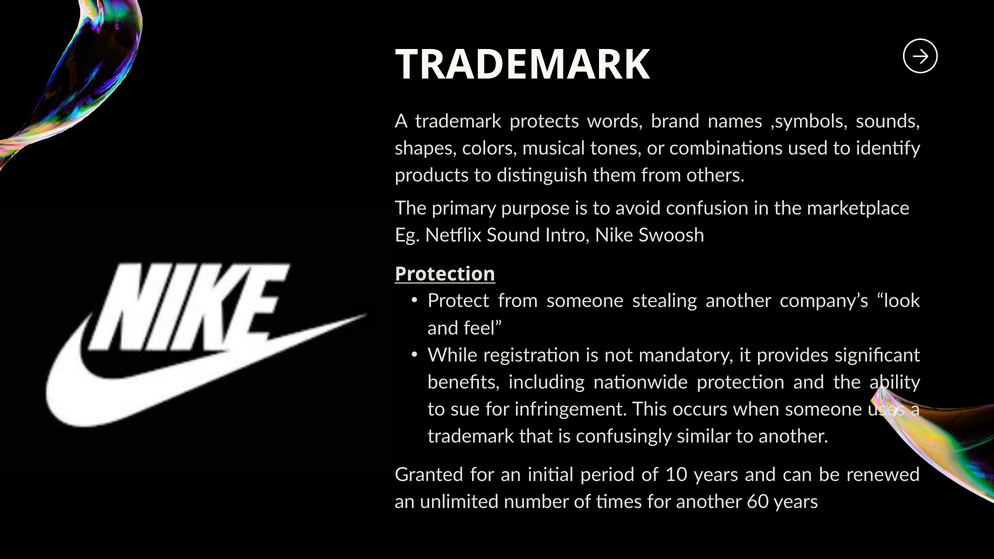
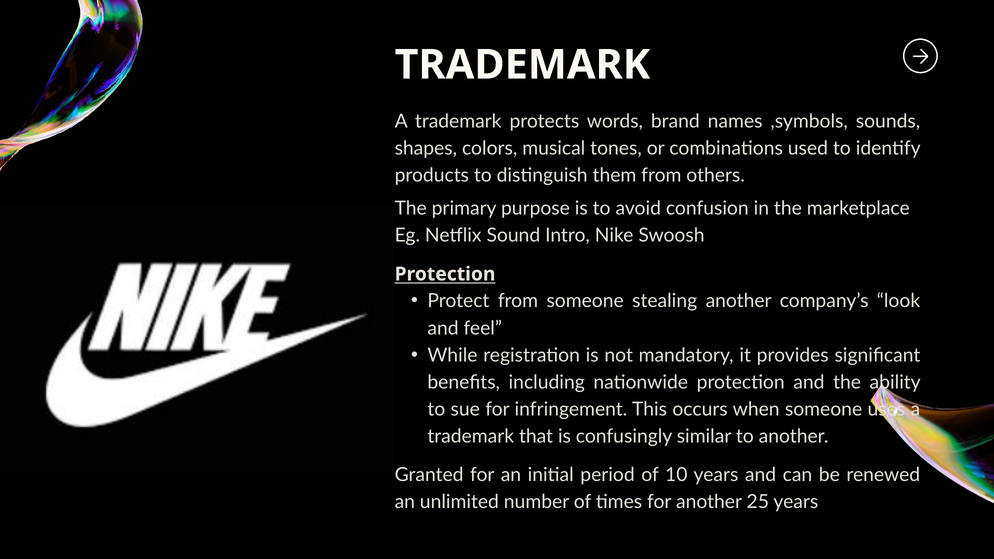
60: 60 -> 25 (758, 502)
